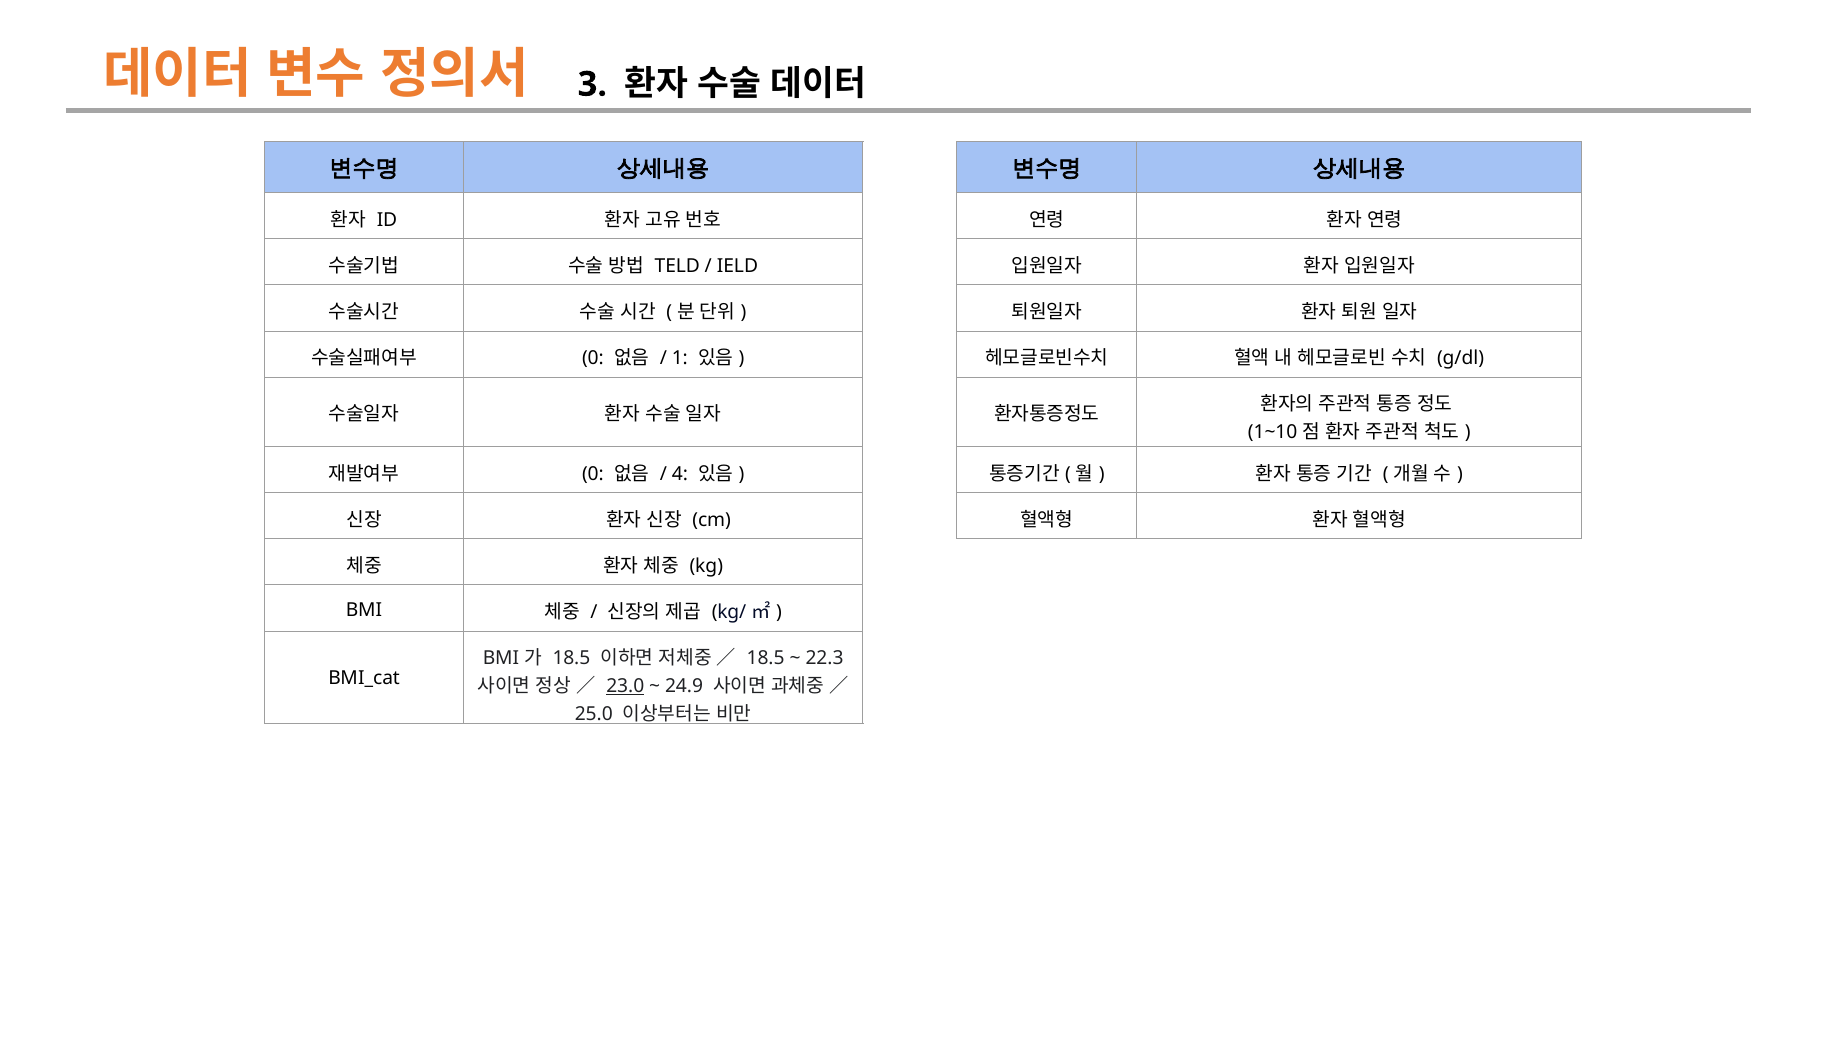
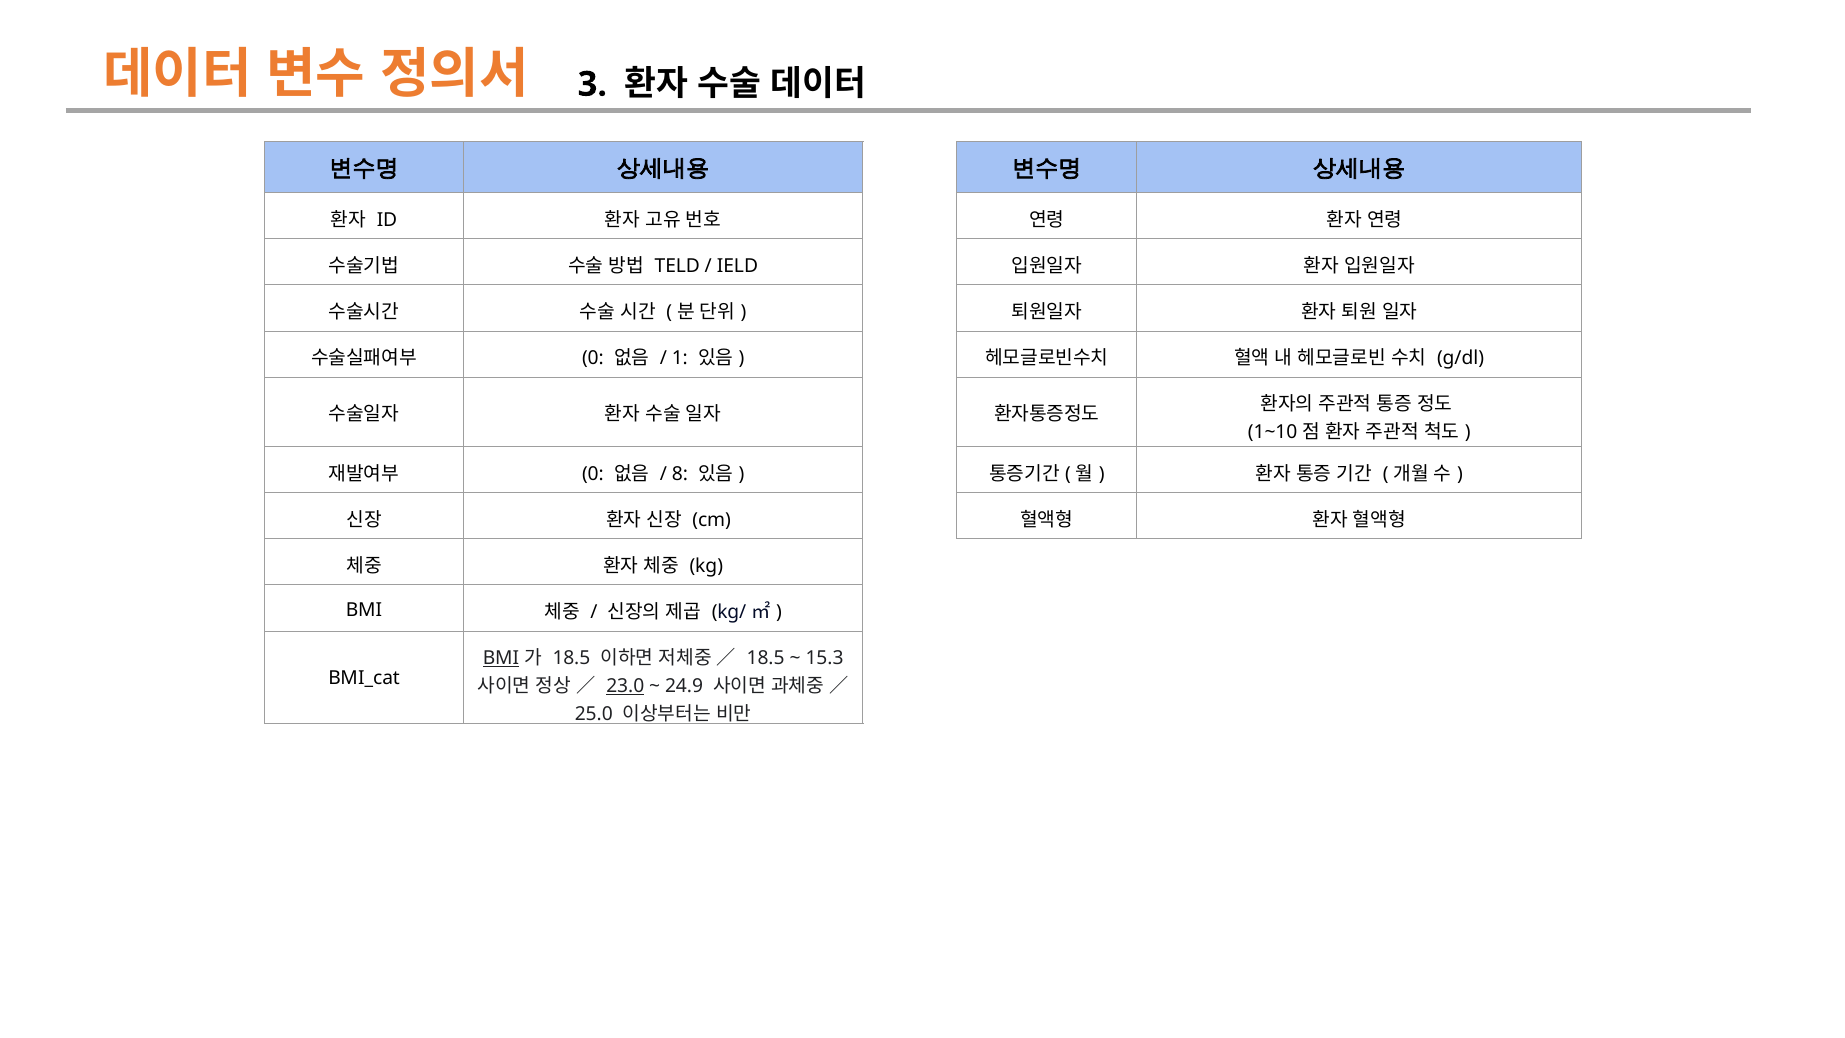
4: 4 -> 8 (680, 474)
BMI underline: none -> present (501, 658)
22.3: 22.3 -> 15.3 (825, 658)
